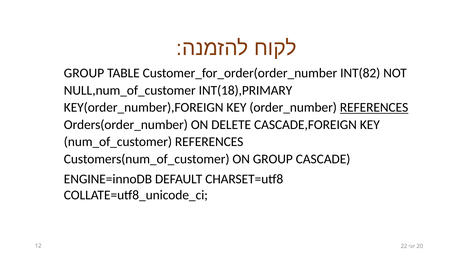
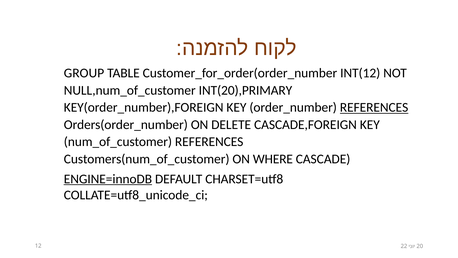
INT(82: INT(82 -> INT(12 (360, 73)
INT(18),PRIMARY: INT(18),PRIMARY -> INT(20),PRIMARY (245, 90)
ON GROUP: GROUP -> WHERE (273, 159)
ENGINE=innoDB underline: none -> present (108, 179)
